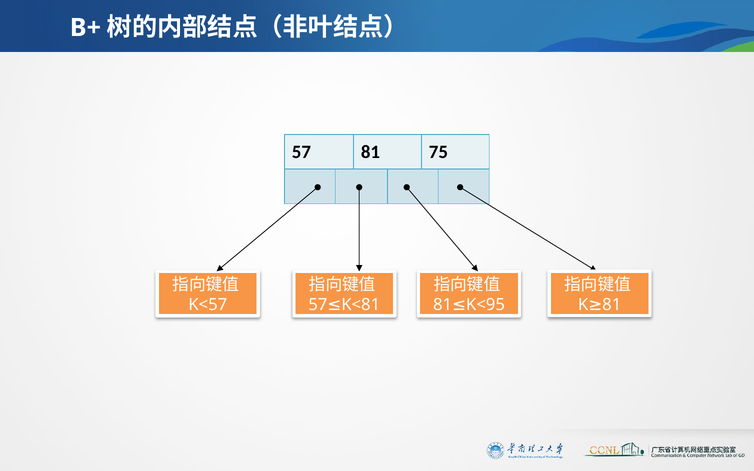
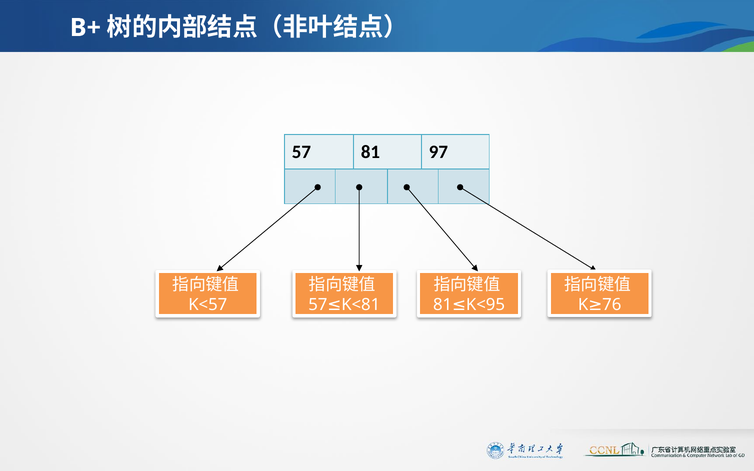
75: 75 -> 97 (438, 152)
81: 81 -> 76 (612, 305)
